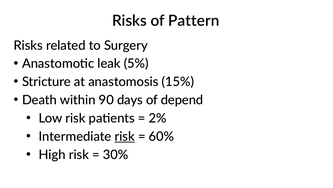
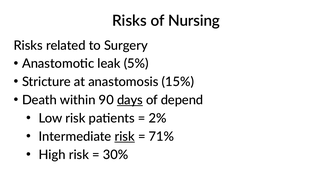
Pattern: Pattern -> Nursing (194, 21)
days underline: none -> present (130, 100)
60%: 60% -> 71% (161, 136)
